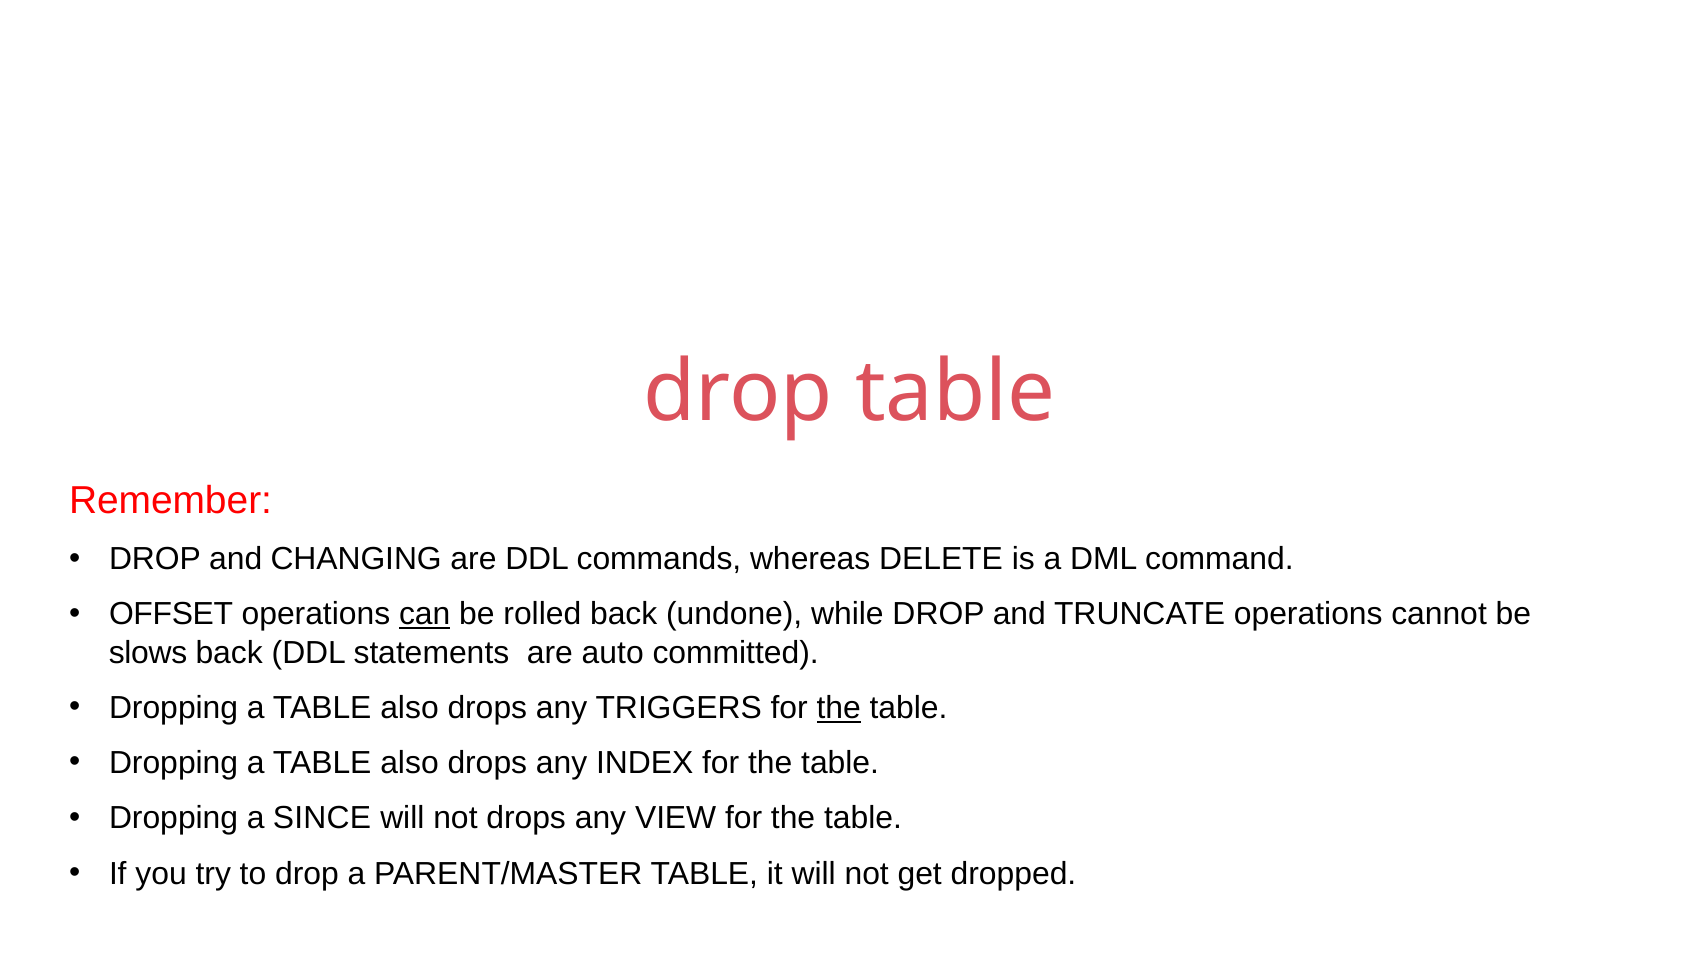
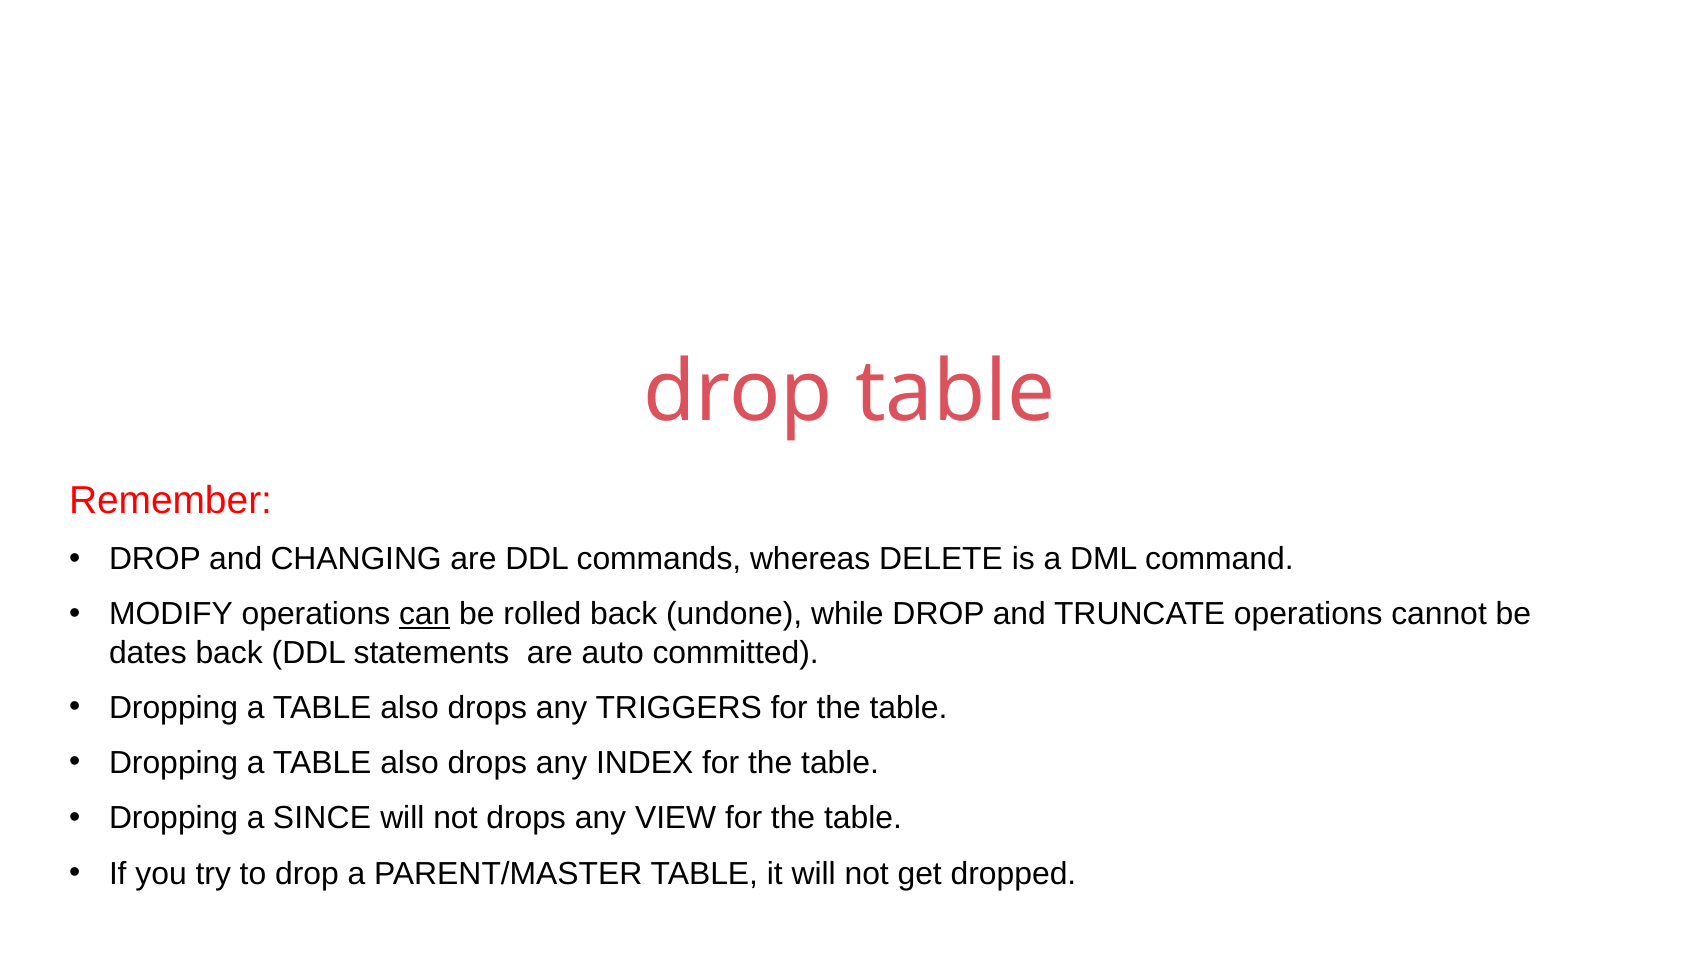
OFFSET: OFFSET -> MODIFY (171, 614)
slows: slows -> dates (148, 652)
the underline: present -> none (839, 708)
